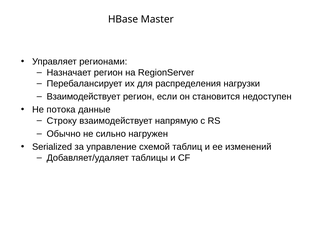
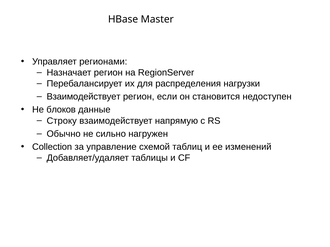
потока: потока -> блоков (61, 110)
Serialized: Serialized -> Collection (52, 147)
